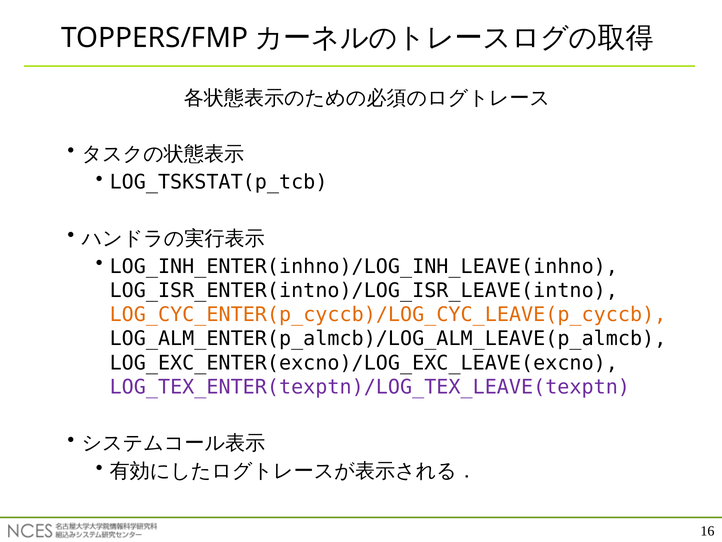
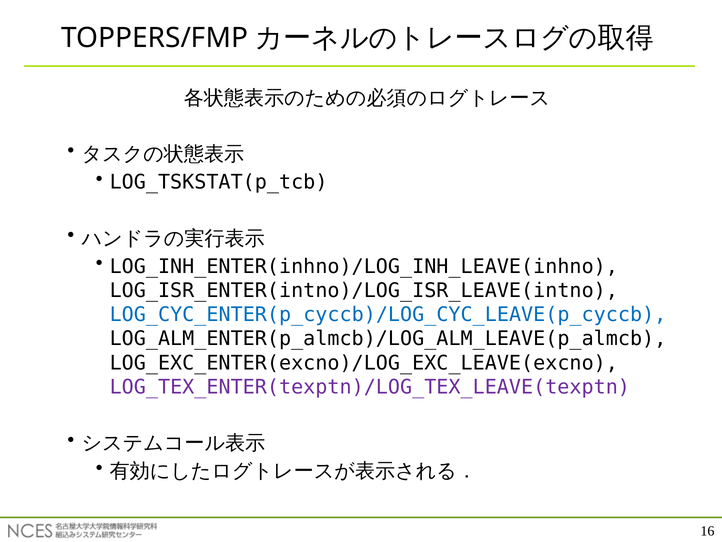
LOG_CYC_ENTER(p_cyccb)/LOG_CYC_LEAVE(p_cyccb colour: orange -> blue (388, 314)
